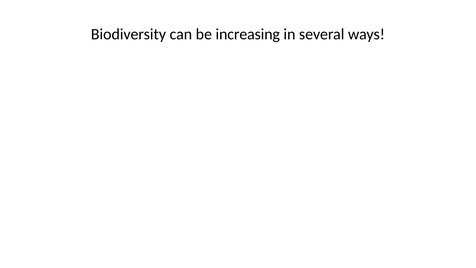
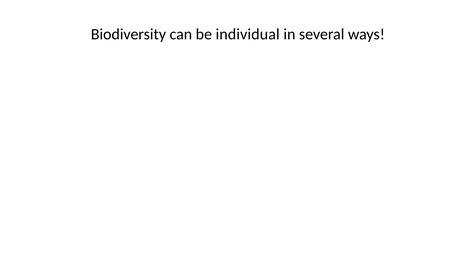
increasing: increasing -> individual (248, 34)
